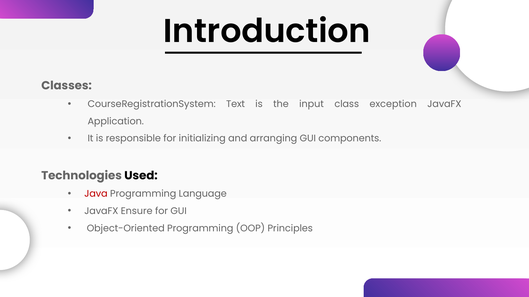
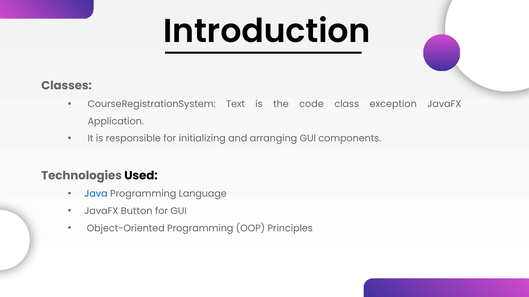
input: input -> code (312, 104)
Java colour: red -> blue (96, 194)
Ensure: Ensure -> Button (137, 211)
